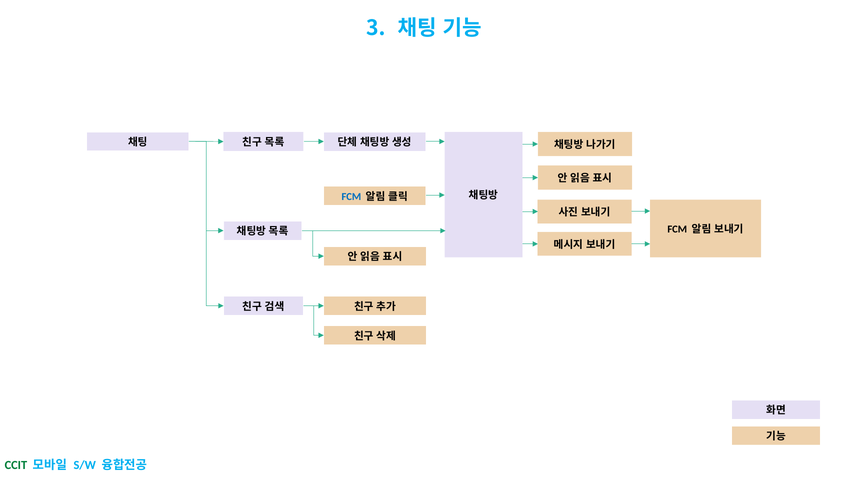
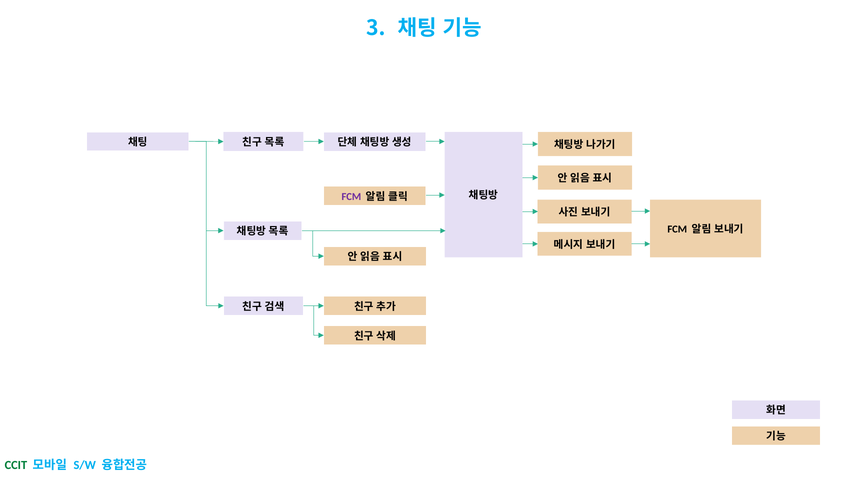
FCM colour: blue -> purple (351, 197)
